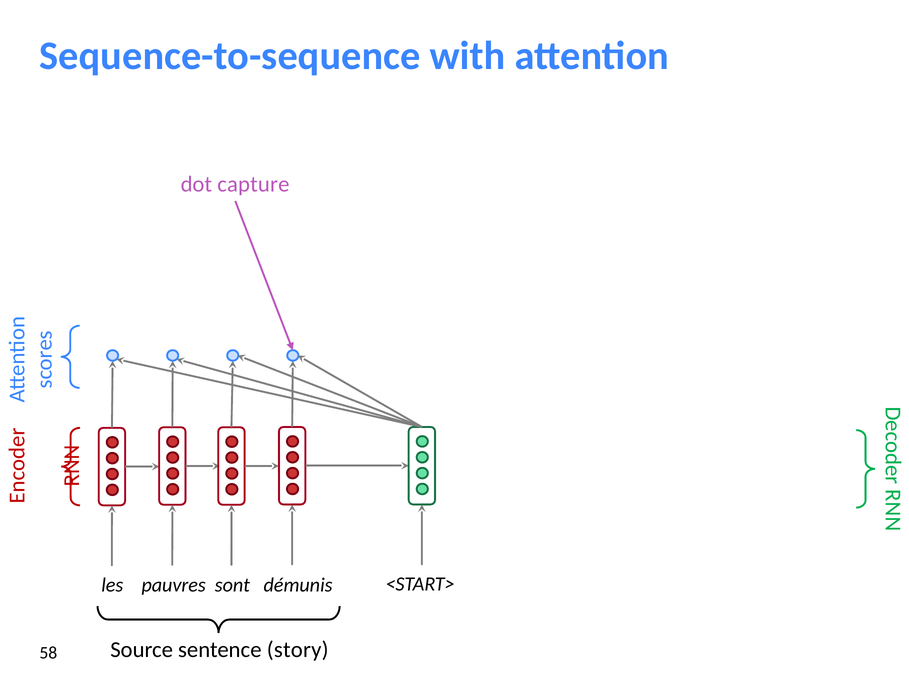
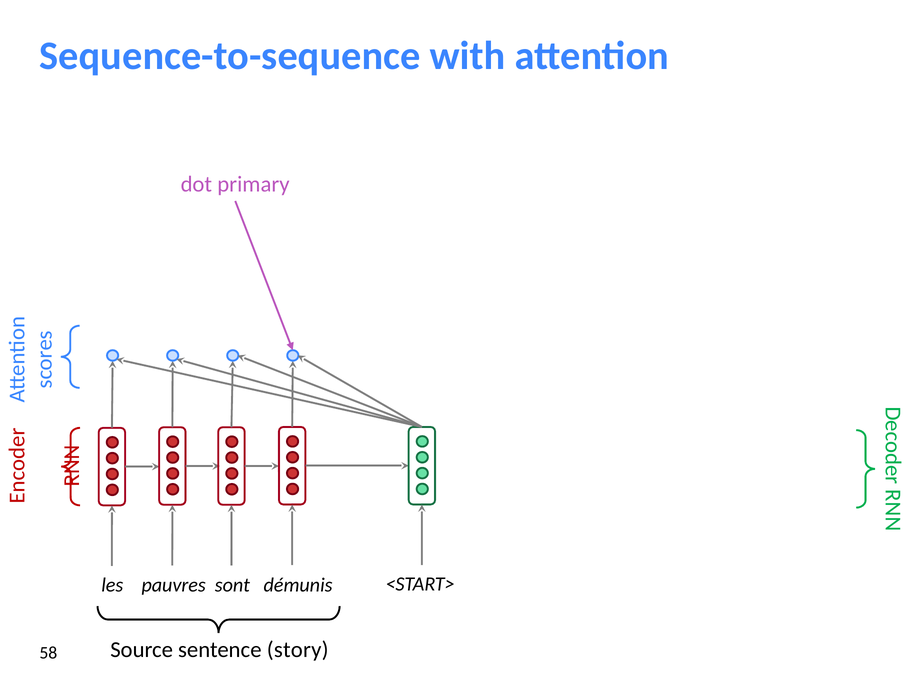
capture: capture -> primary (253, 184)
